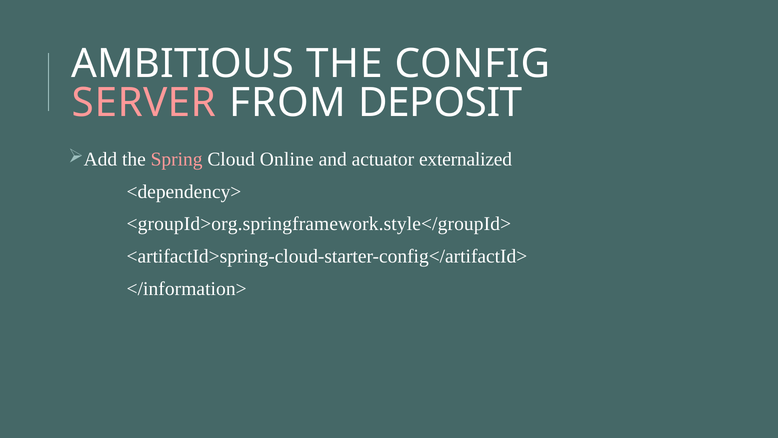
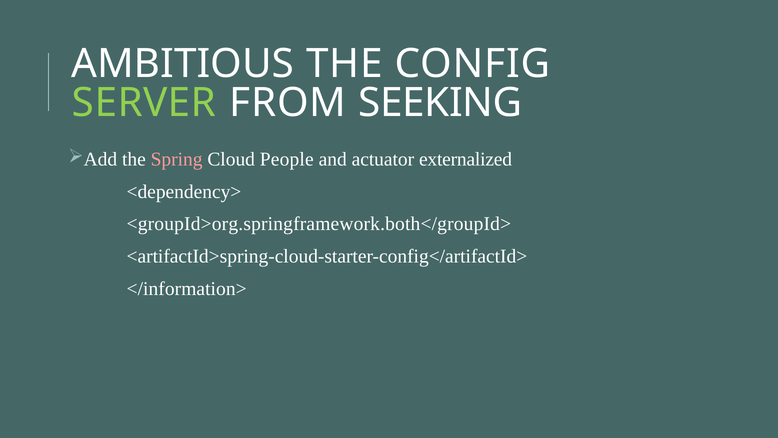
SERVER colour: pink -> light green (144, 103)
DEPOSIT: DEPOSIT -> SEEKING (440, 103)
Online: Online -> People (287, 159)
<groupId>org.springframework.style</groupId>: <groupId>org.springframework.style</groupId> -> <groupId>org.springframework.both</groupId> (319, 224)
